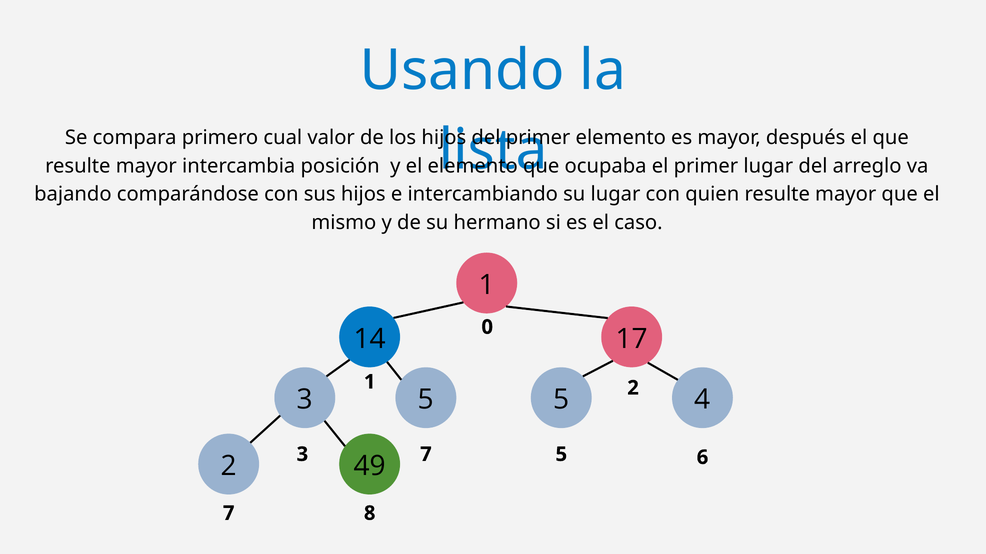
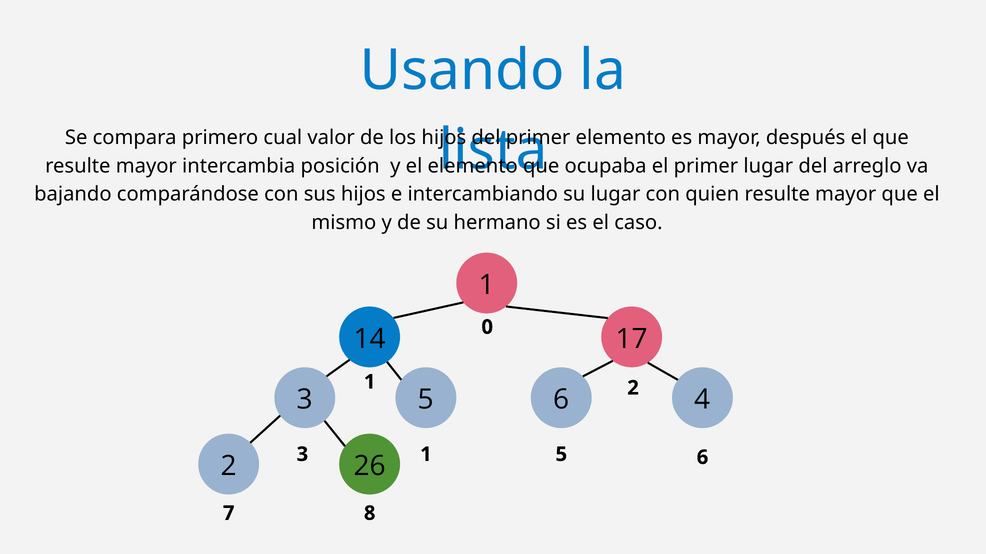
5 5: 5 -> 6 (561, 400)
3 7: 7 -> 1 (426, 455)
49: 49 -> 26 (370, 467)
